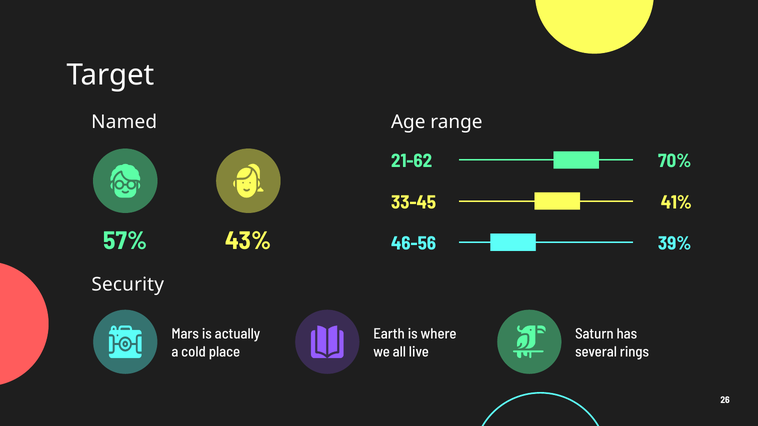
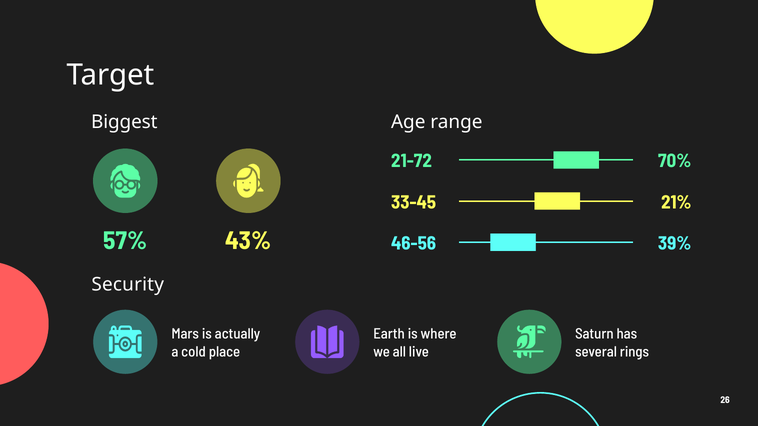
Named: Named -> Biggest (124, 122)
21-62: 21-62 -> 21-72 (412, 161)
41%: 41% -> 21% (676, 203)
